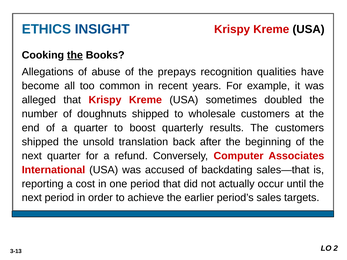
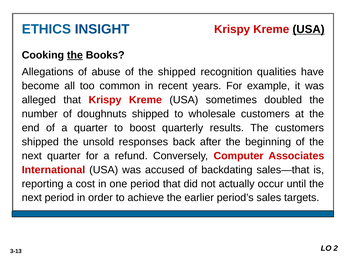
USA underline: none -> present (309, 29)
the prepays: prepays -> shipped (177, 72)
translation: translation -> responses (143, 142)
